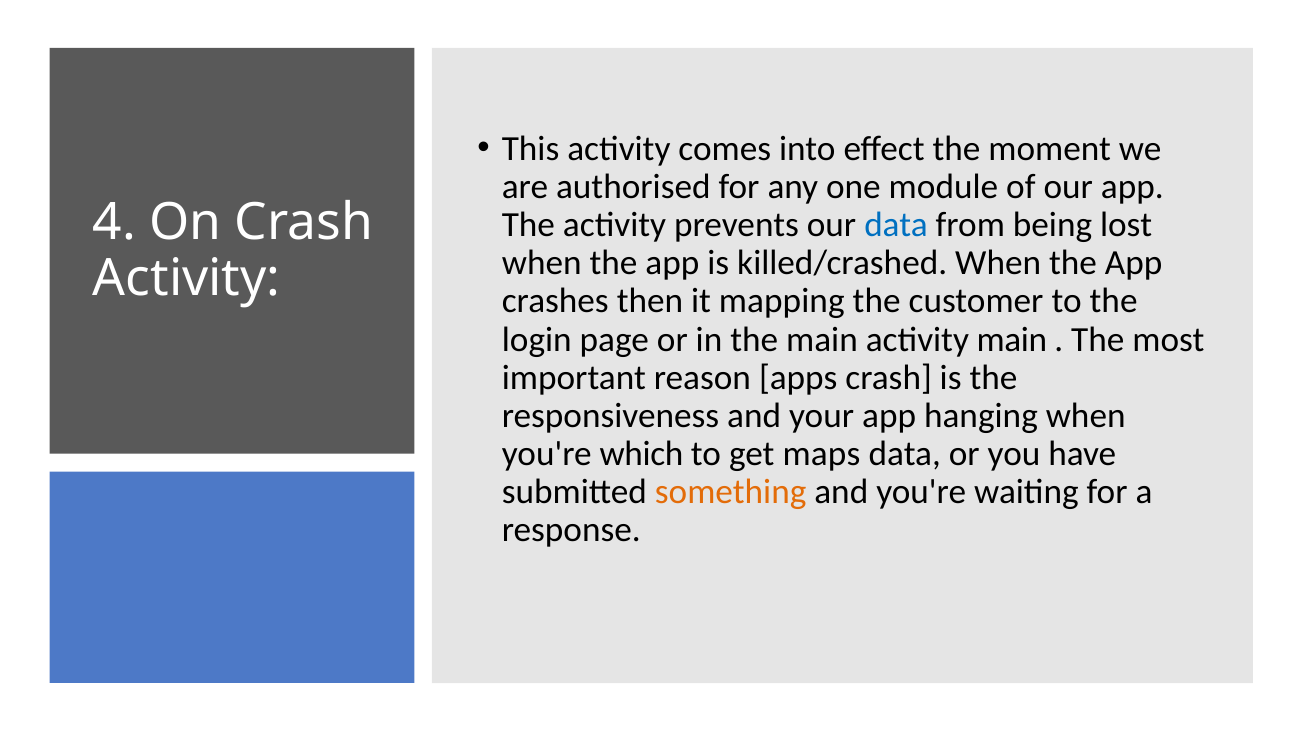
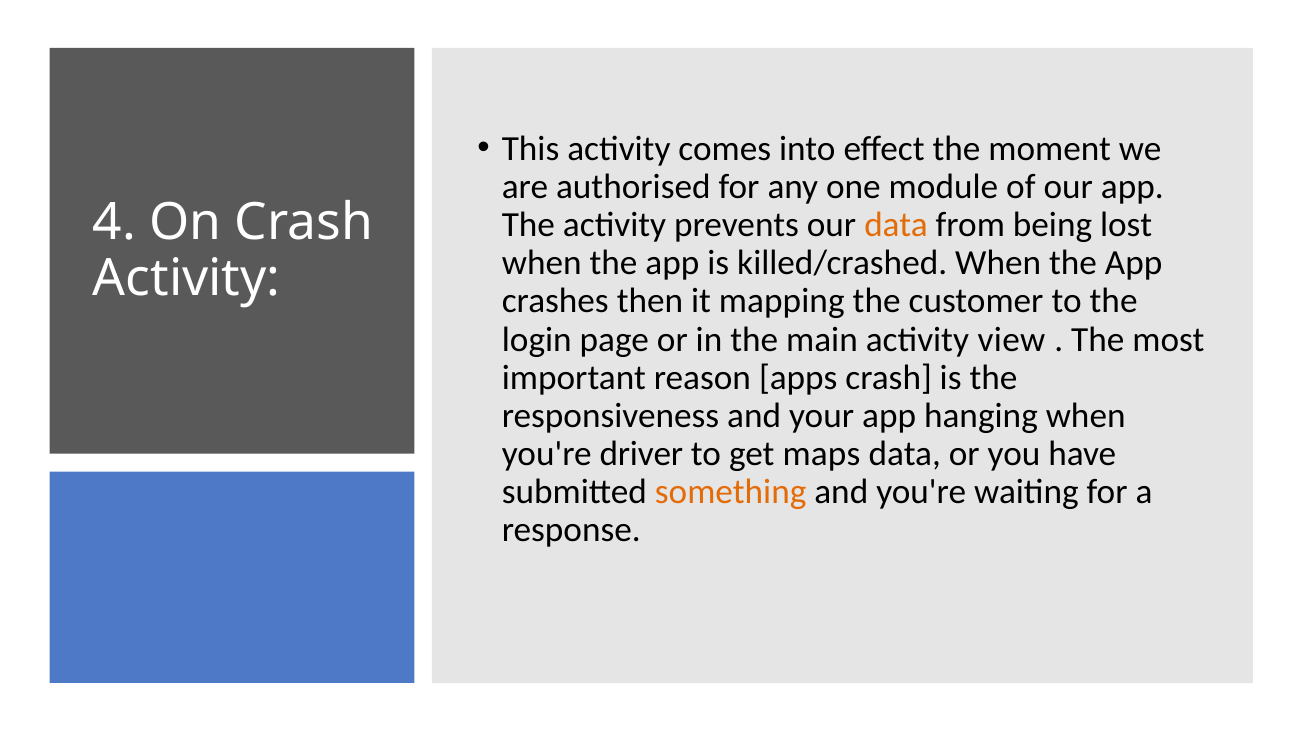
data colour: blue -> orange (896, 225)
activity main: main -> view (1011, 340)
which: which -> driver (641, 454)
